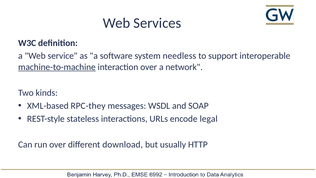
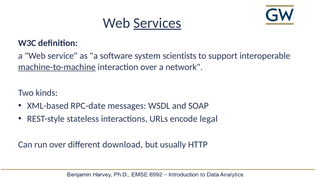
Services underline: none -> present (157, 23)
needless: needless -> scientists (180, 56)
RPC-they: RPC-they -> RPC-date (88, 106)
